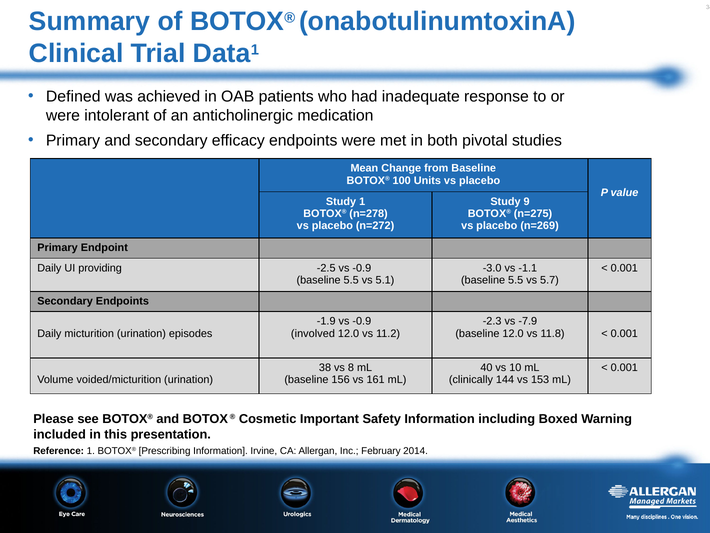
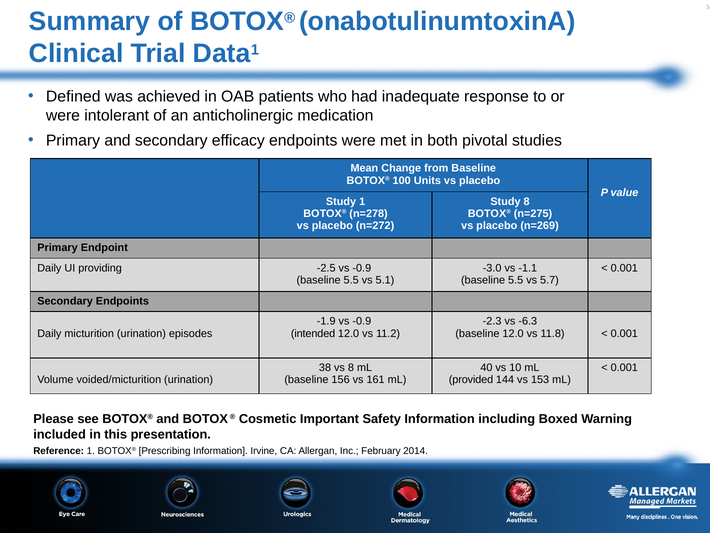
Study 9: 9 -> 8 (527, 201)
-7.9: -7.9 -> -6.3 (528, 321)
involved: involved -> intended (313, 333)
clinically: clinically -> provided (471, 379)
